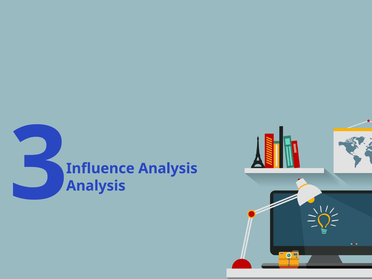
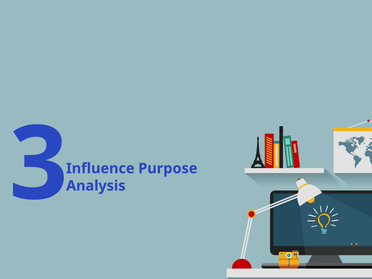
Influence Analysis: Analysis -> Purpose (168, 168)
